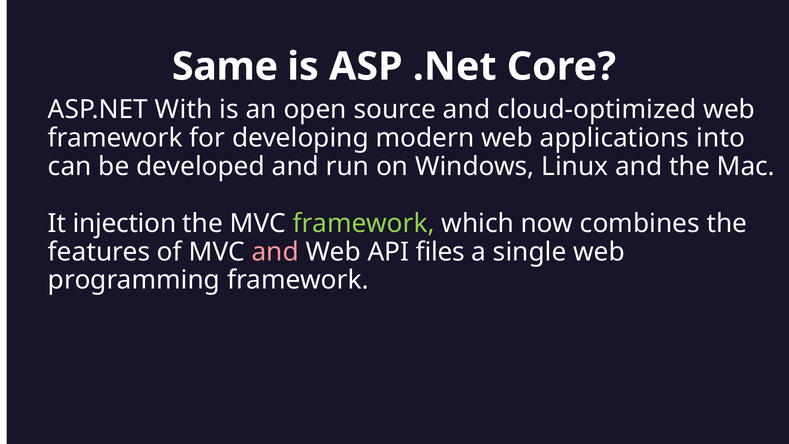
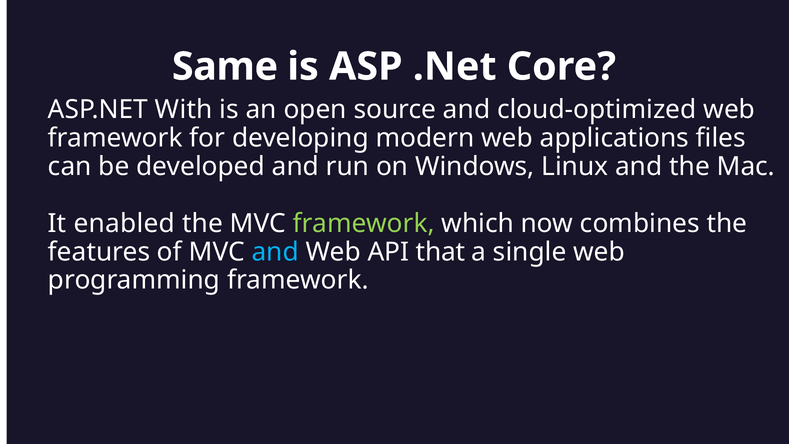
into: into -> files (721, 138)
injection: injection -> enabled (124, 223)
and colour: pink -> light blue (275, 252)
files: files -> that (440, 252)
